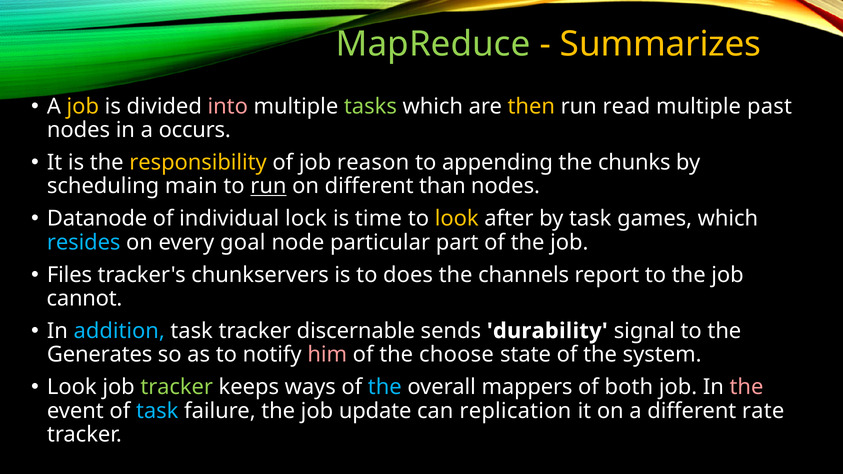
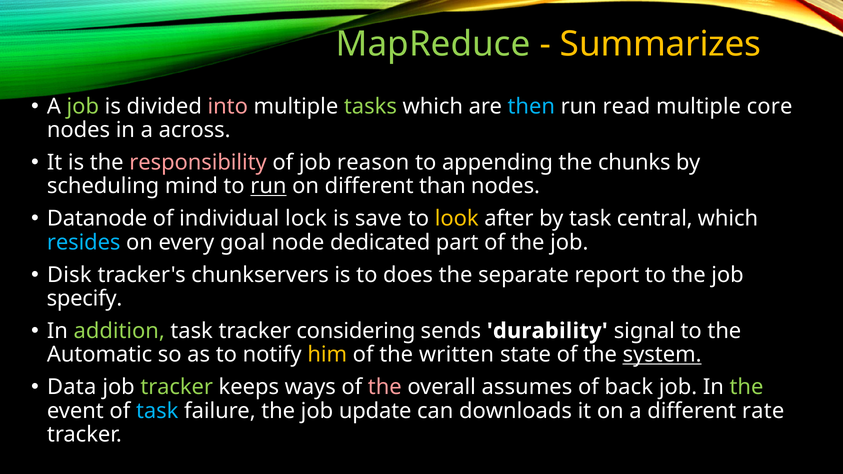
job colour: yellow -> light green (83, 106)
then colour: yellow -> light blue (531, 106)
past: past -> core (770, 106)
occurs: occurs -> across (195, 130)
responsibility colour: yellow -> pink (198, 163)
main: main -> mind (191, 186)
time: time -> save (378, 219)
games: games -> central (655, 219)
particular: particular -> dedicated (380, 242)
Files: Files -> Disk (69, 275)
channels: channels -> separate (524, 275)
cannot: cannot -> specify (84, 299)
addition colour: light blue -> light green (119, 331)
discernable: discernable -> considering (356, 331)
Generates: Generates -> Automatic (100, 355)
him colour: pink -> yellow (327, 355)
choose: choose -> written (456, 355)
system underline: none -> present (662, 355)
Look: Look -> Data (72, 387)
the colour: light blue -> pink (385, 387)
mappers: mappers -> assumes (527, 387)
both: both -> back (629, 387)
the colour: pink -> light green (746, 387)
replication: replication -> downloads (515, 411)
